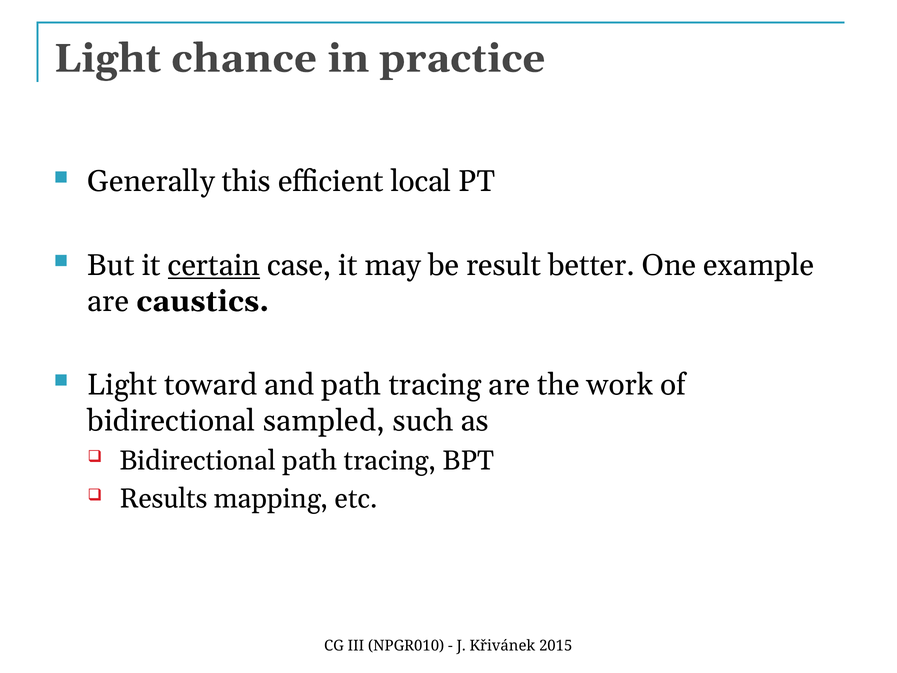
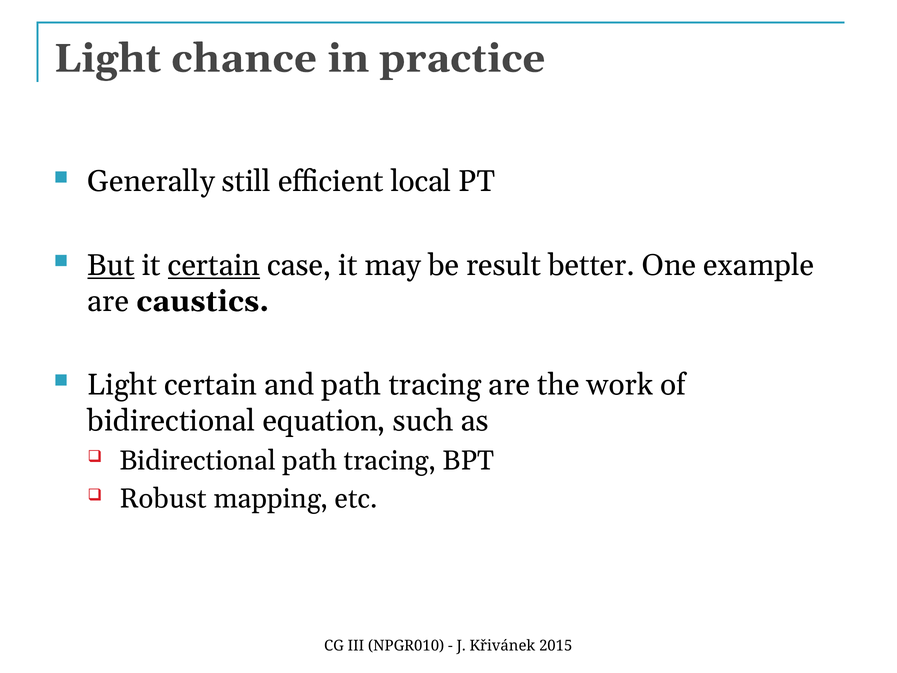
this: this -> still (246, 182)
But underline: none -> present (111, 265)
Light toward: toward -> certain (211, 385)
sampled: sampled -> equation (324, 421)
Results: Results -> Robust (163, 499)
